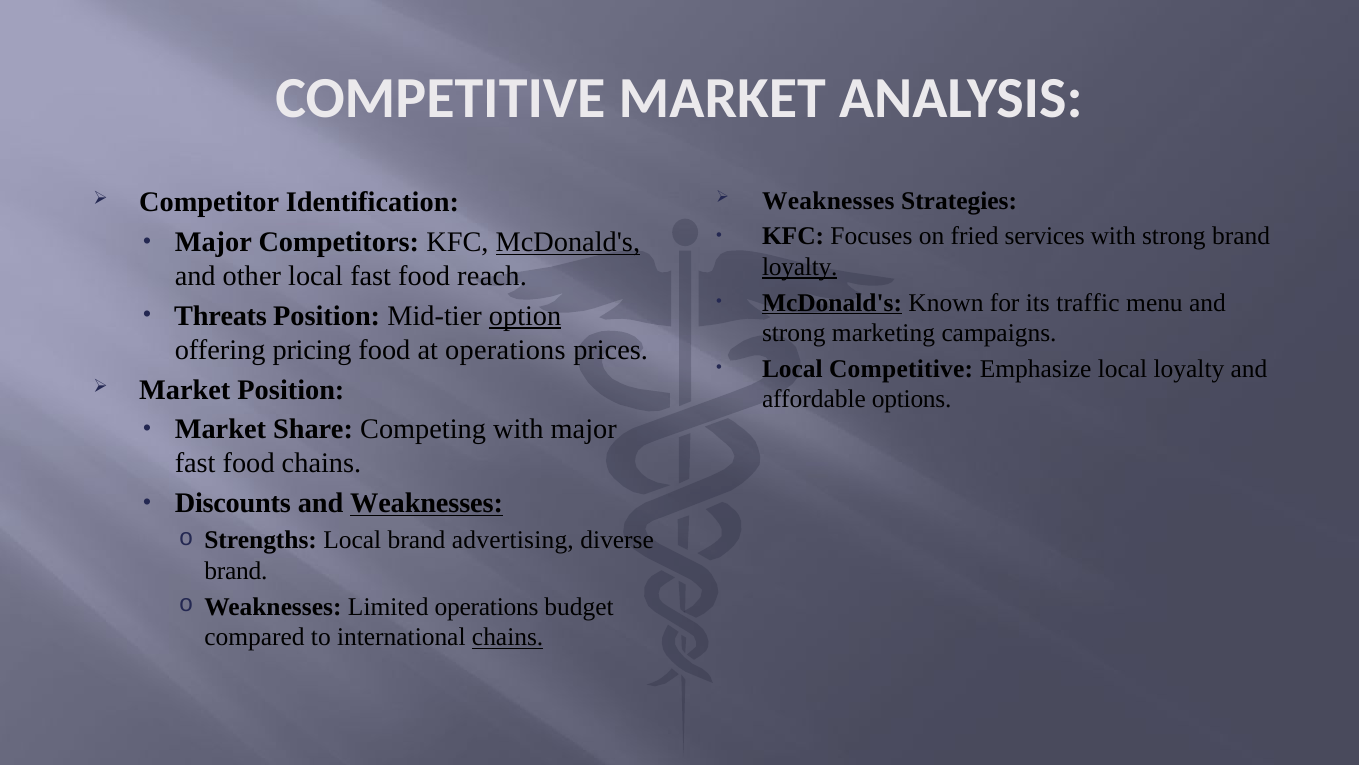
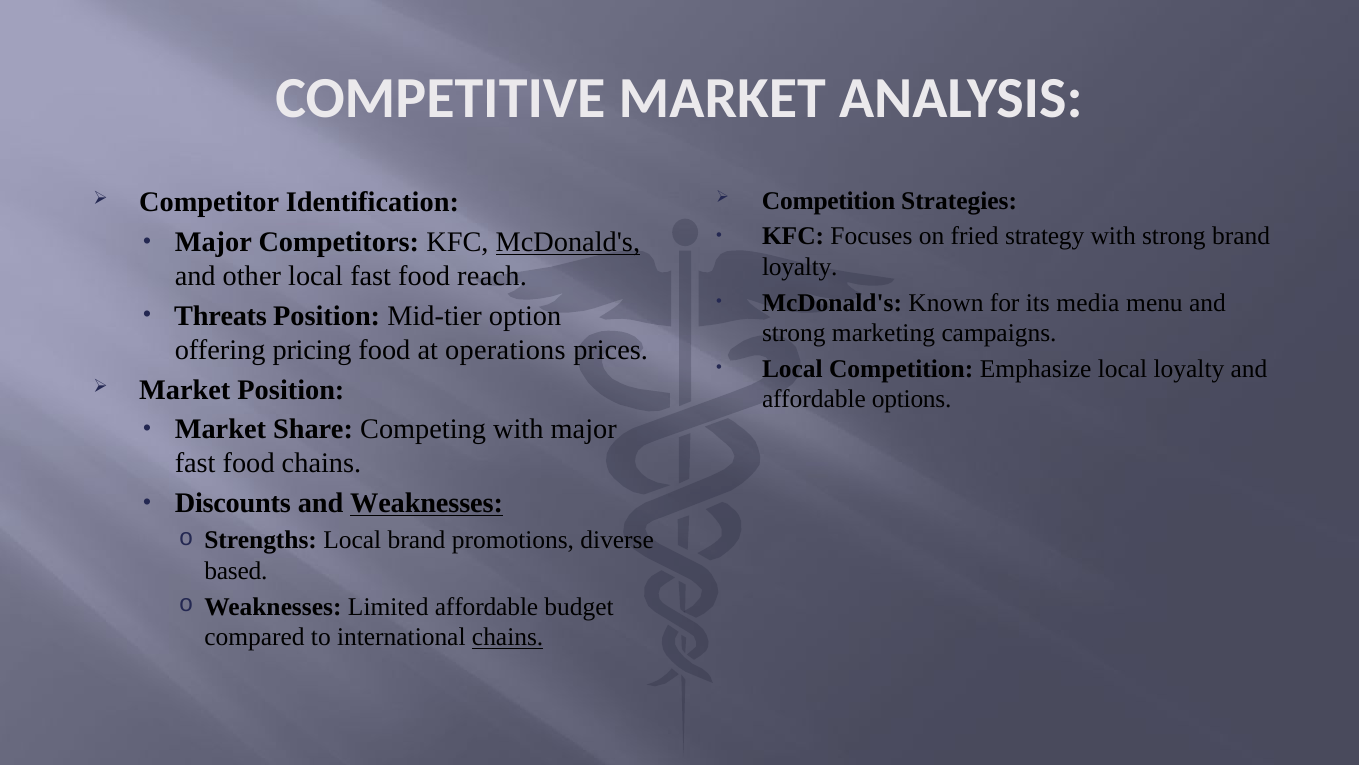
Weaknesses: Weaknesses -> Competition (829, 200)
services: services -> strategy (1045, 236)
loyalty underline: present -> none (800, 267)
McDonald's underline: present -> none (832, 302)
traffic: traffic -> media (1088, 302)
option underline: present -> none (525, 316)
Local Competitive: Competitive -> Competition (901, 369)
advertising: advertising -> promotions (513, 540)
brand: brand -> based (236, 571)
Limited operations: operations -> affordable (487, 606)
